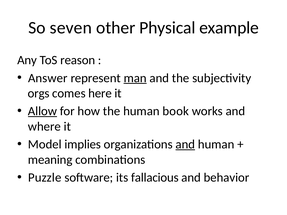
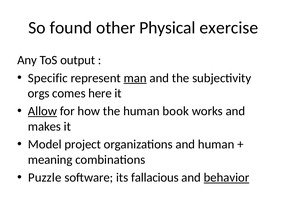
seven: seven -> found (71, 28)
example: example -> exercise (229, 28)
reason: reason -> output (78, 60)
Answer: Answer -> Specific (48, 78)
where: where -> makes (44, 127)
implies: implies -> project (83, 144)
and underline: present -> none (185, 144)
behavior underline: none -> present (226, 178)
